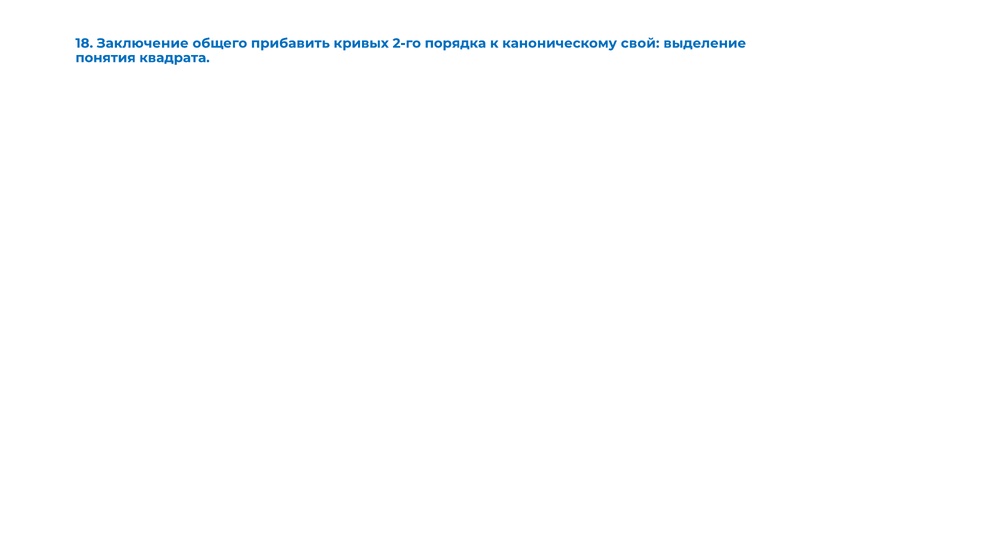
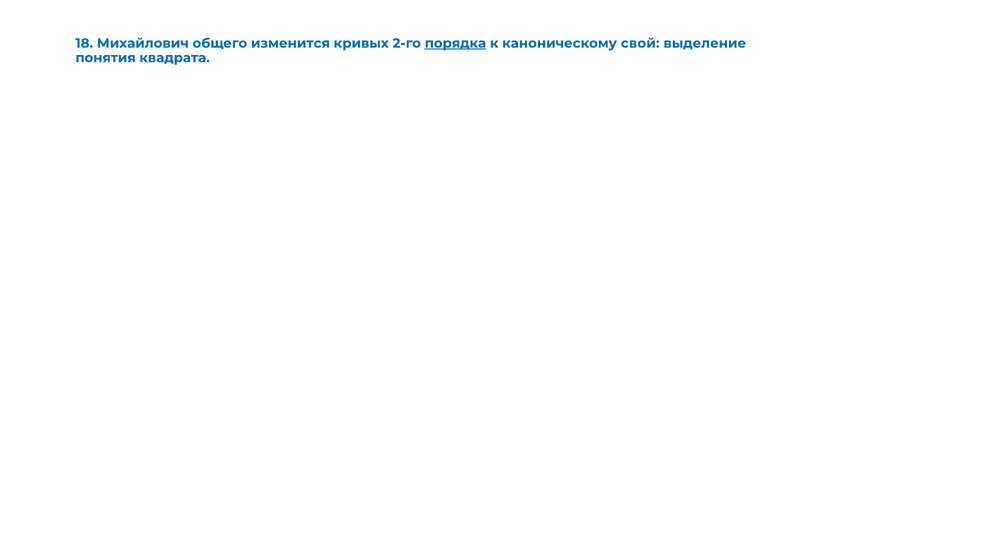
Заключение: Заключение -> Михайлович (143, 43)
прибавить: прибавить -> изменится (290, 43)
порядка underline: none -> present (455, 43)
